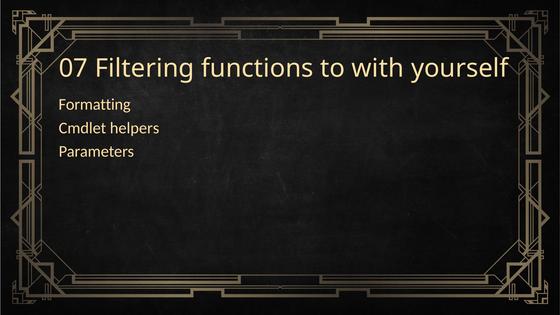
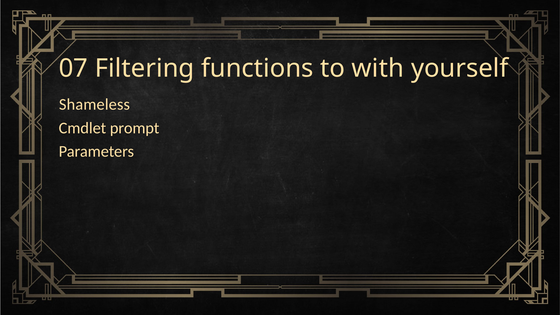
Formatting: Formatting -> Shameless (94, 104)
helpers: helpers -> prompt (135, 128)
